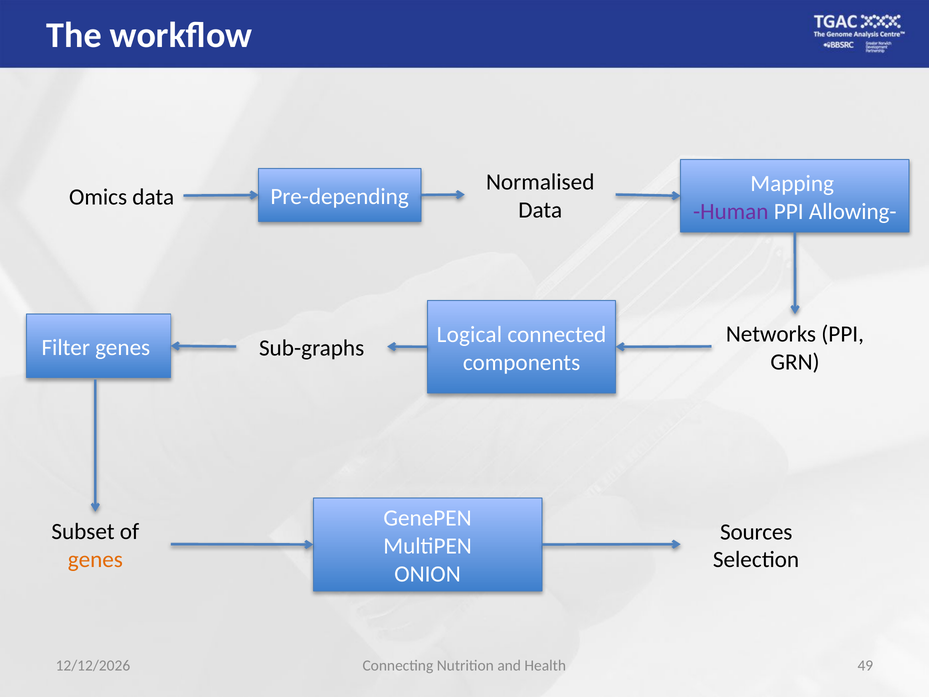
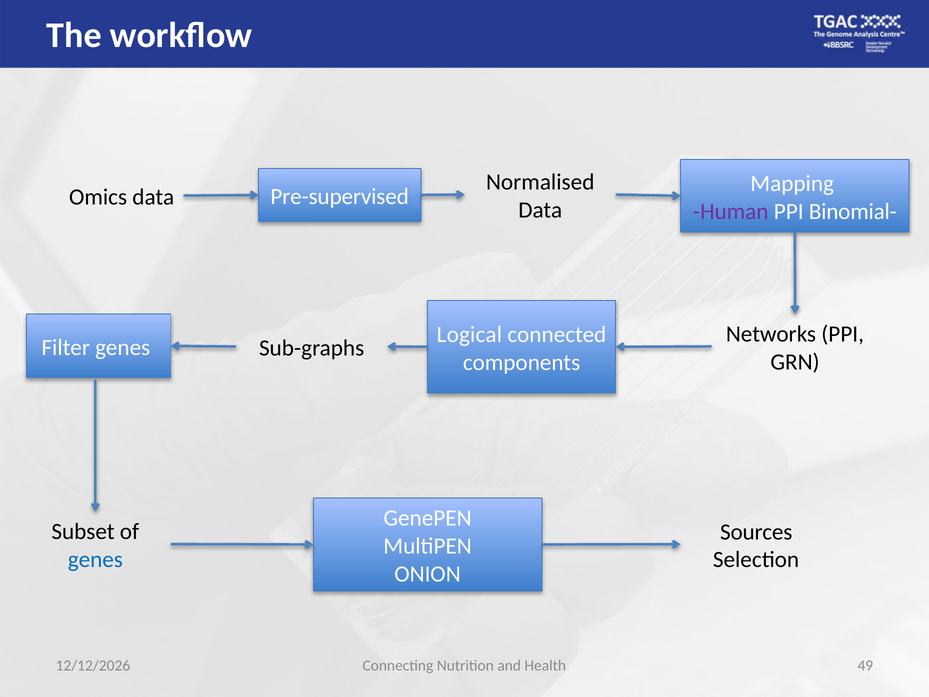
Pre-depending: Pre-depending -> Pre-supervised (340, 197)
Allowing-: Allowing- -> Binomial- (853, 211)
genes colour: orange -> blue (95, 559)
